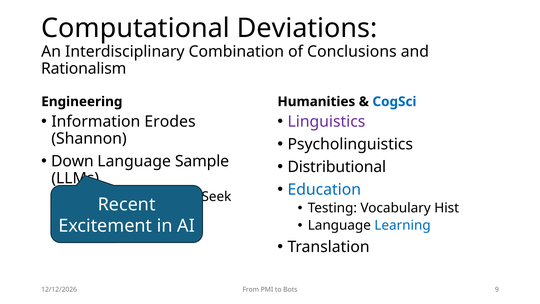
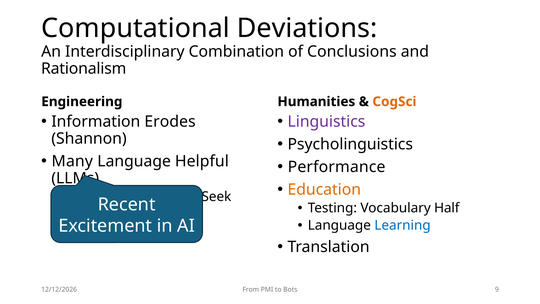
CogSci colour: blue -> orange (394, 102)
Down: Down -> Many (72, 161)
Sample: Sample -> Helpful (202, 161)
Distributional: Distributional -> Performance (337, 167)
Education colour: blue -> orange (324, 189)
Hist: Hist -> Half (447, 208)
